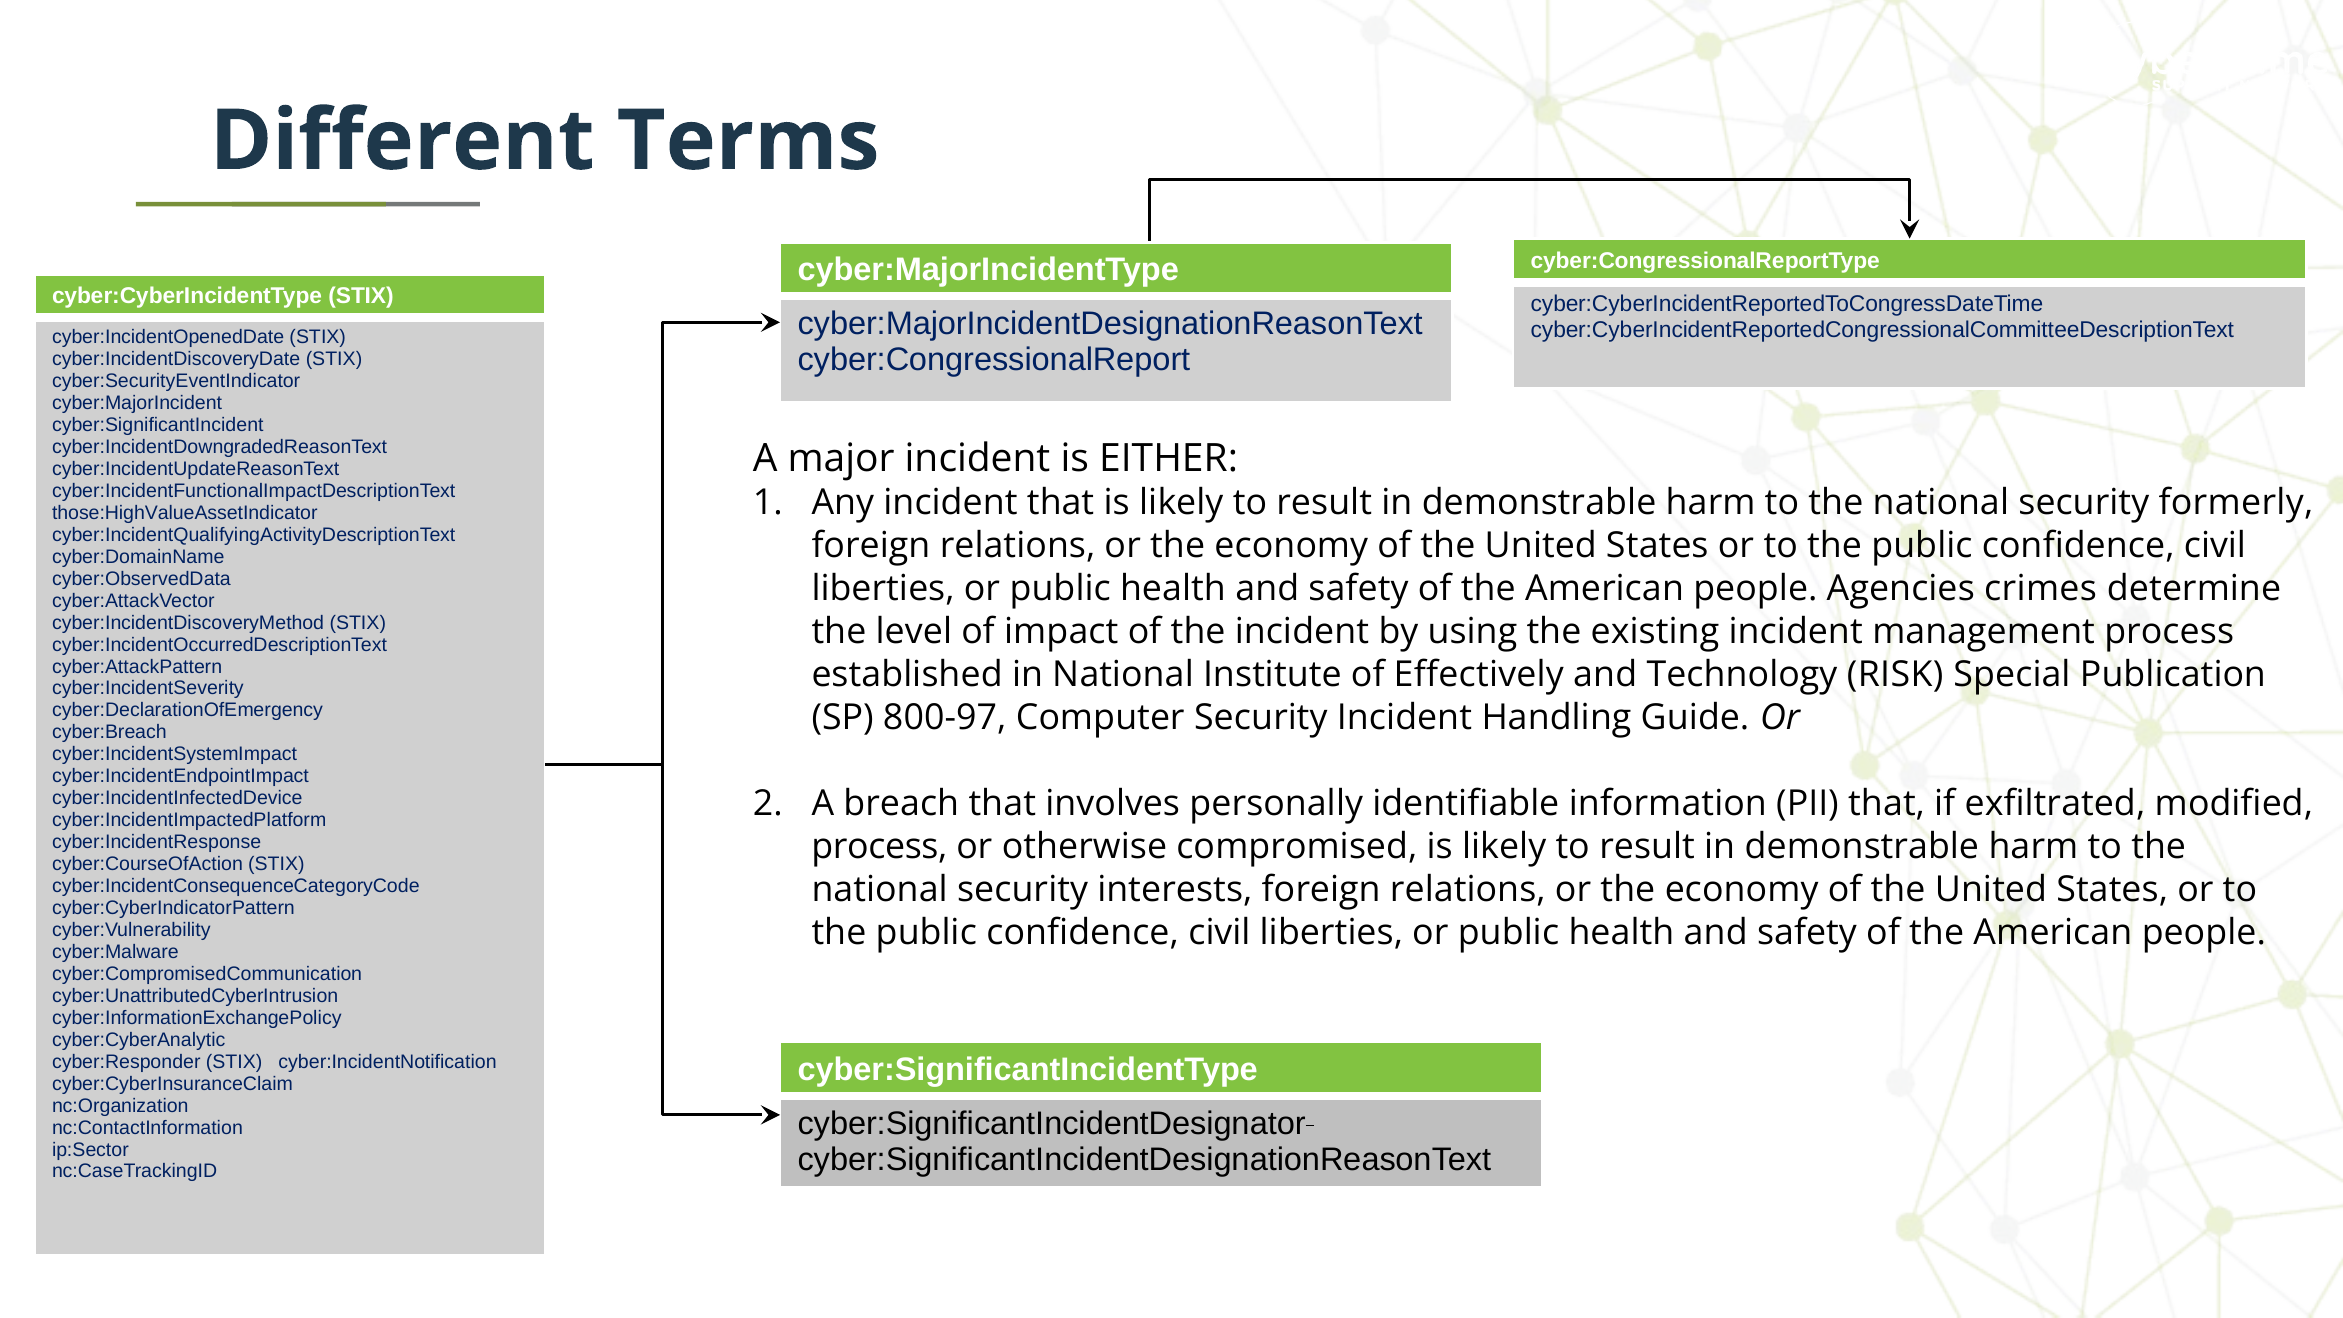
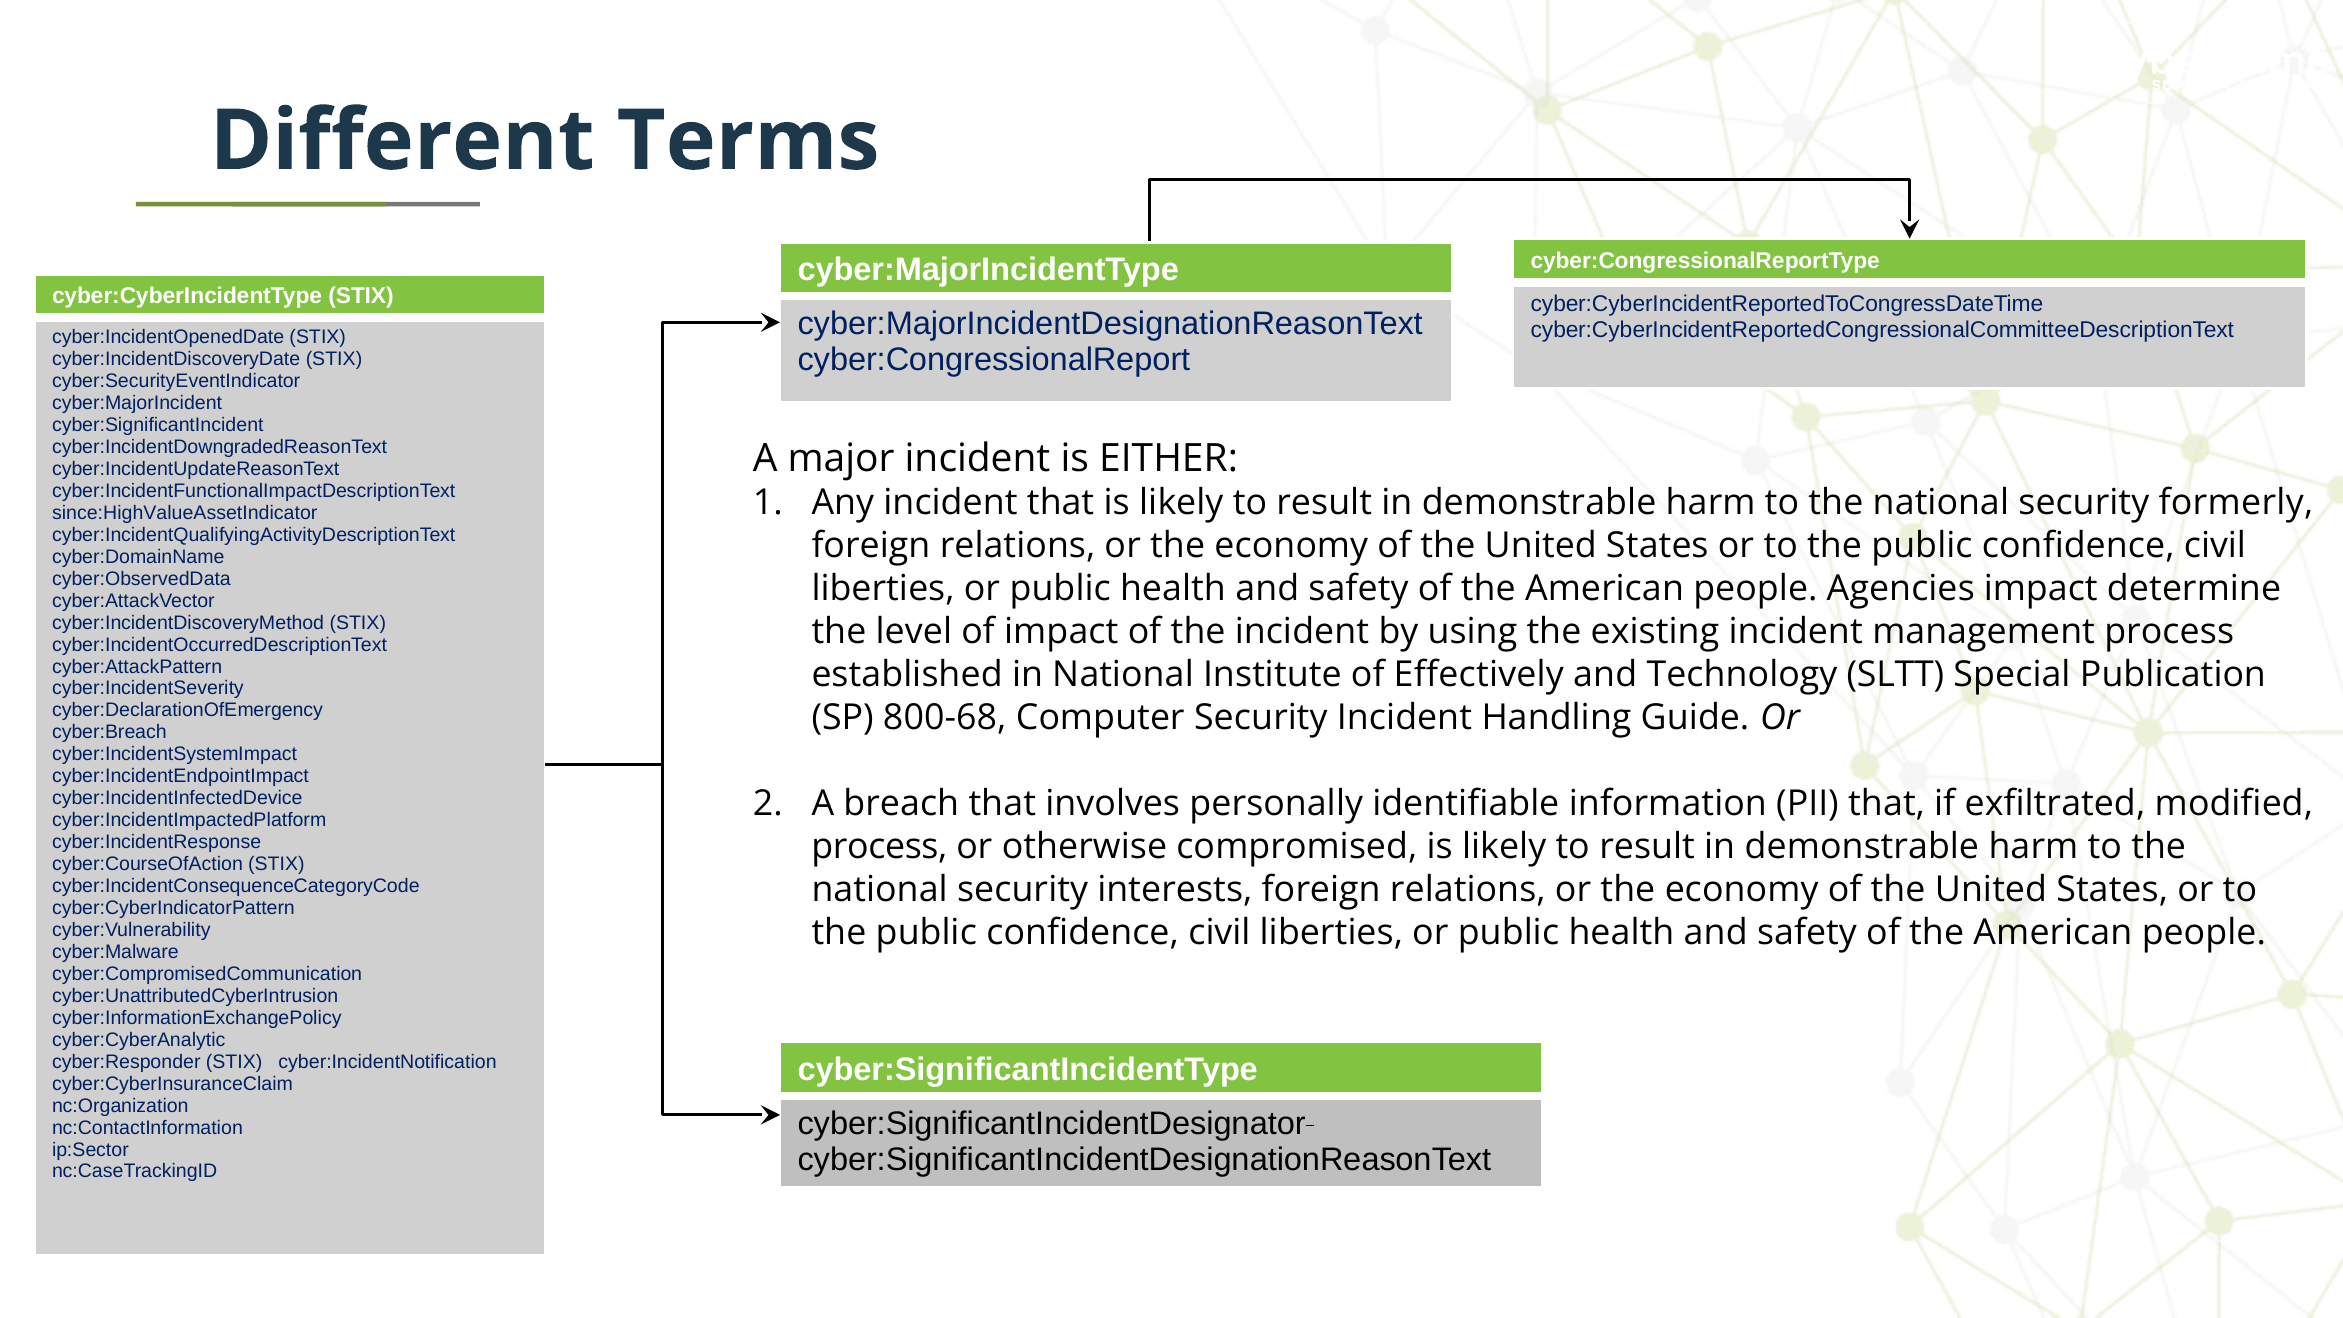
those:HighValueAssetIndicator: those:HighValueAssetIndicator -> since:HighValueAssetIndicator (185, 513)
Agencies crimes: crimes -> impact (2041, 589)
RISK: RISK -> SLTT (1895, 675)
800-97: 800-97 -> 800-68 (945, 718)
